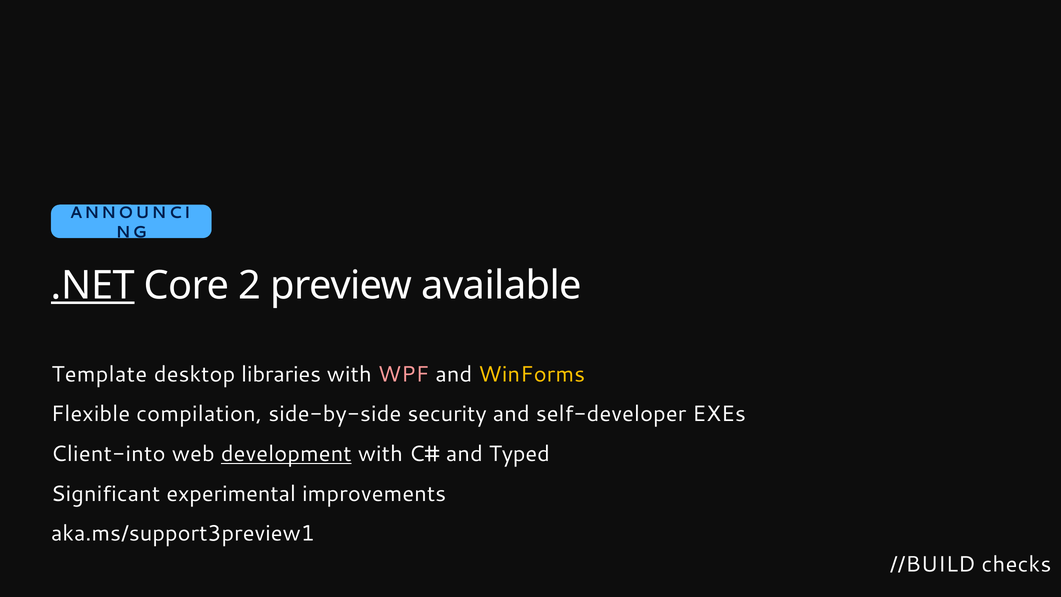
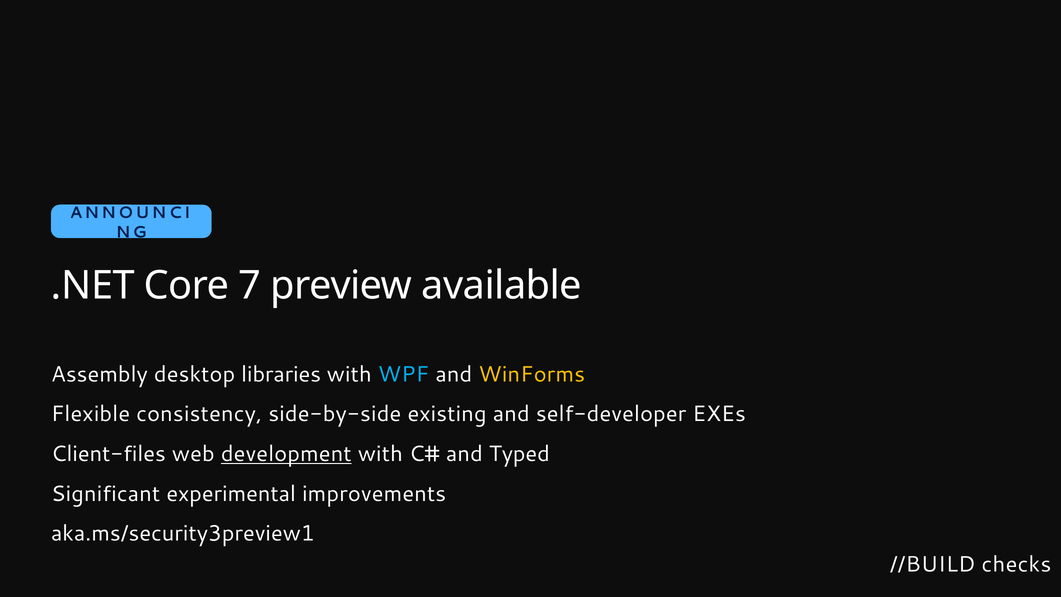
.NET underline: present -> none (93, 286)
2: 2 -> 7 (250, 286)
Template: Template -> Assembly (99, 374)
WPF colour: pink -> light blue (404, 374)
compilation: compilation -> consistency (199, 414)
security: security -> existing (447, 414)
Client-into: Client-into -> Client-files (108, 454)
aka.ms/support3preview1: aka.ms/support3preview1 -> aka.ms/security3preview1 (183, 533)
